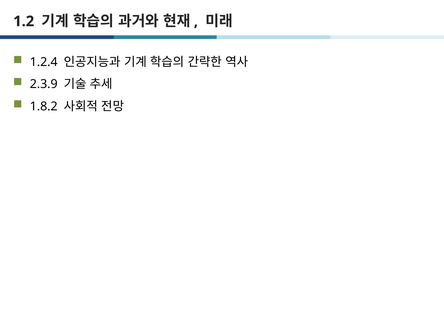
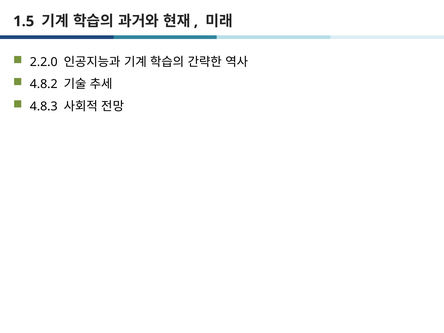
1.2: 1.2 -> 1.5 (24, 21)
1.2.4: 1.2.4 -> 2.2.0 (44, 62)
2.3.9: 2.3.9 -> 4.8.2 (44, 84)
1.8.2: 1.8.2 -> 4.8.3 (44, 106)
